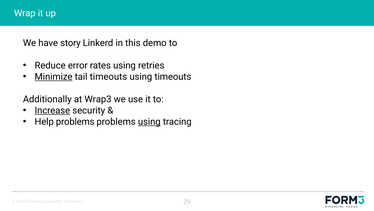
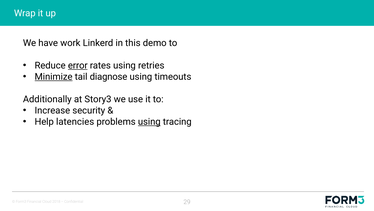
story: story -> work (70, 43)
error underline: none -> present (78, 65)
tail timeouts: timeouts -> diagnose (109, 76)
Wrap3: Wrap3 -> Story3 (98, 99)
Increase underline: present -> none (52, 110)
Help problems: problems -> latencies (75, 121)
